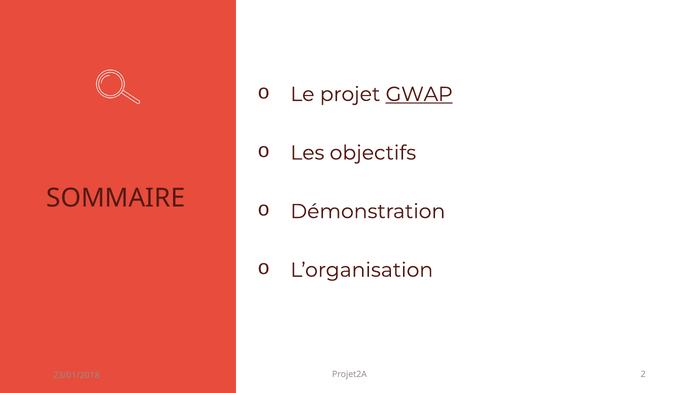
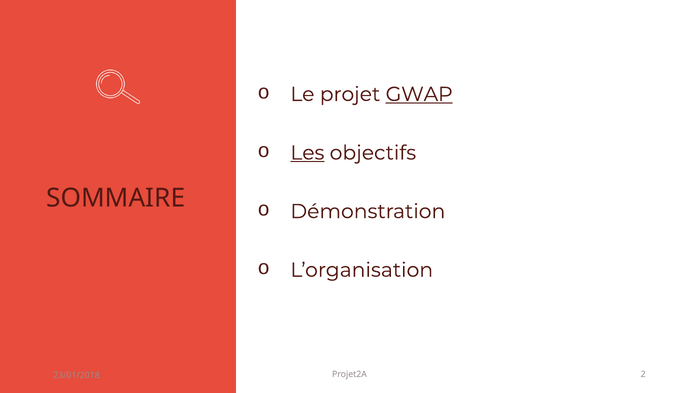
Les underline: none -> present (307, 153)
